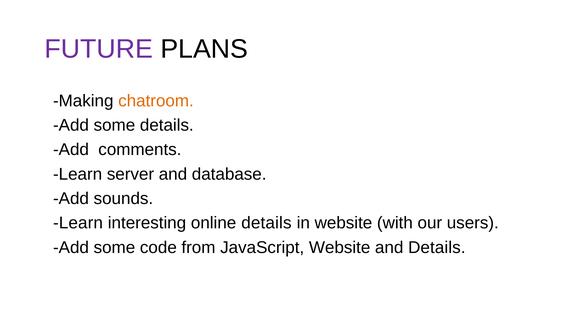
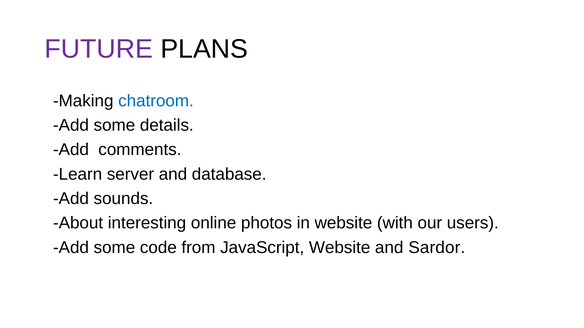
chatroom colour: orange -> blue (156, 101)
Learn: Learn -> About (78, 223)
online details: details -> photos (266, 223)
and Details: Details -> Sardor (437, 248)
